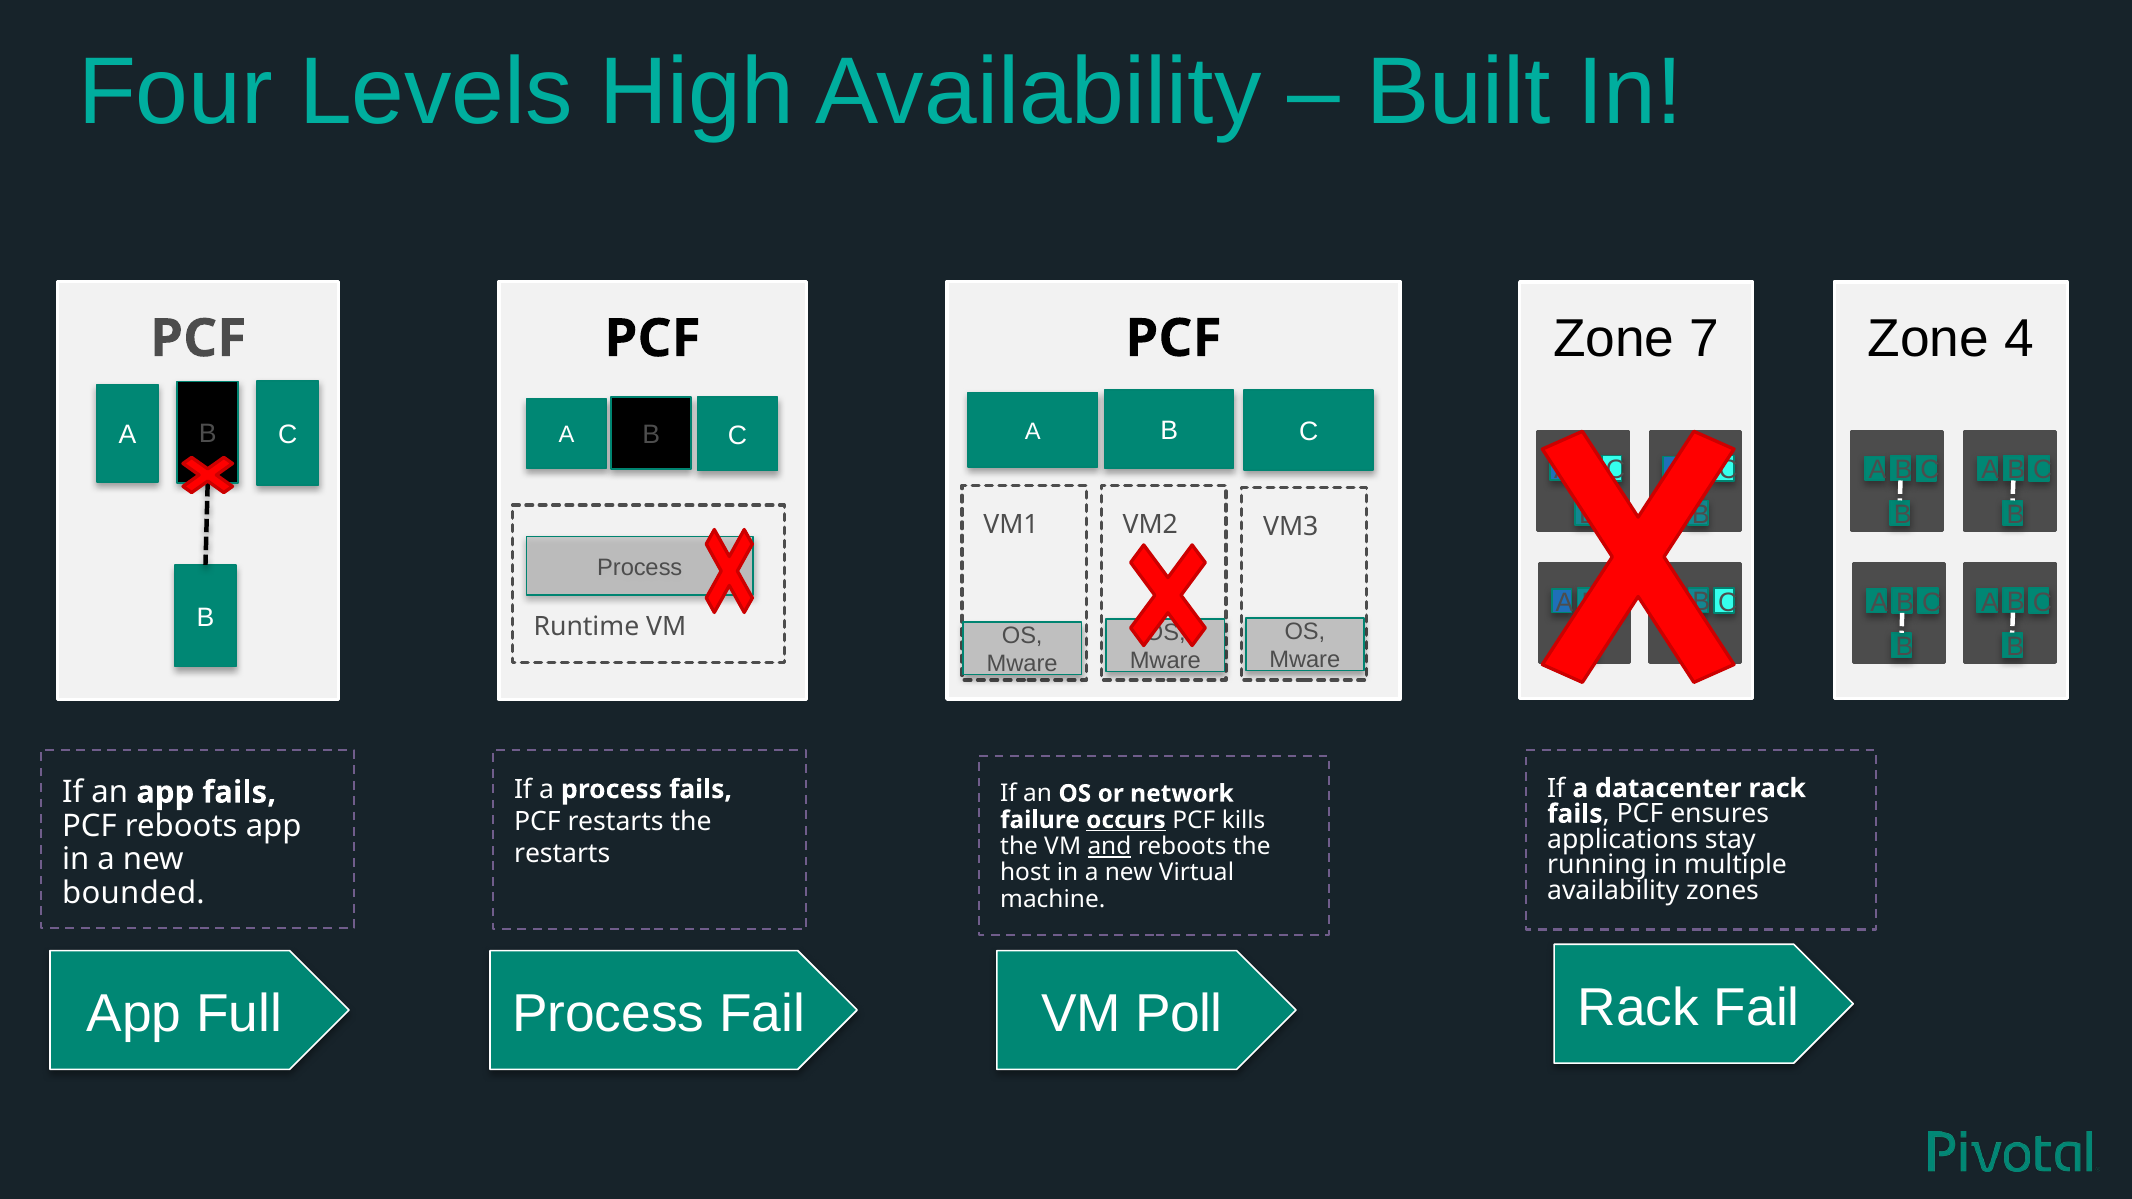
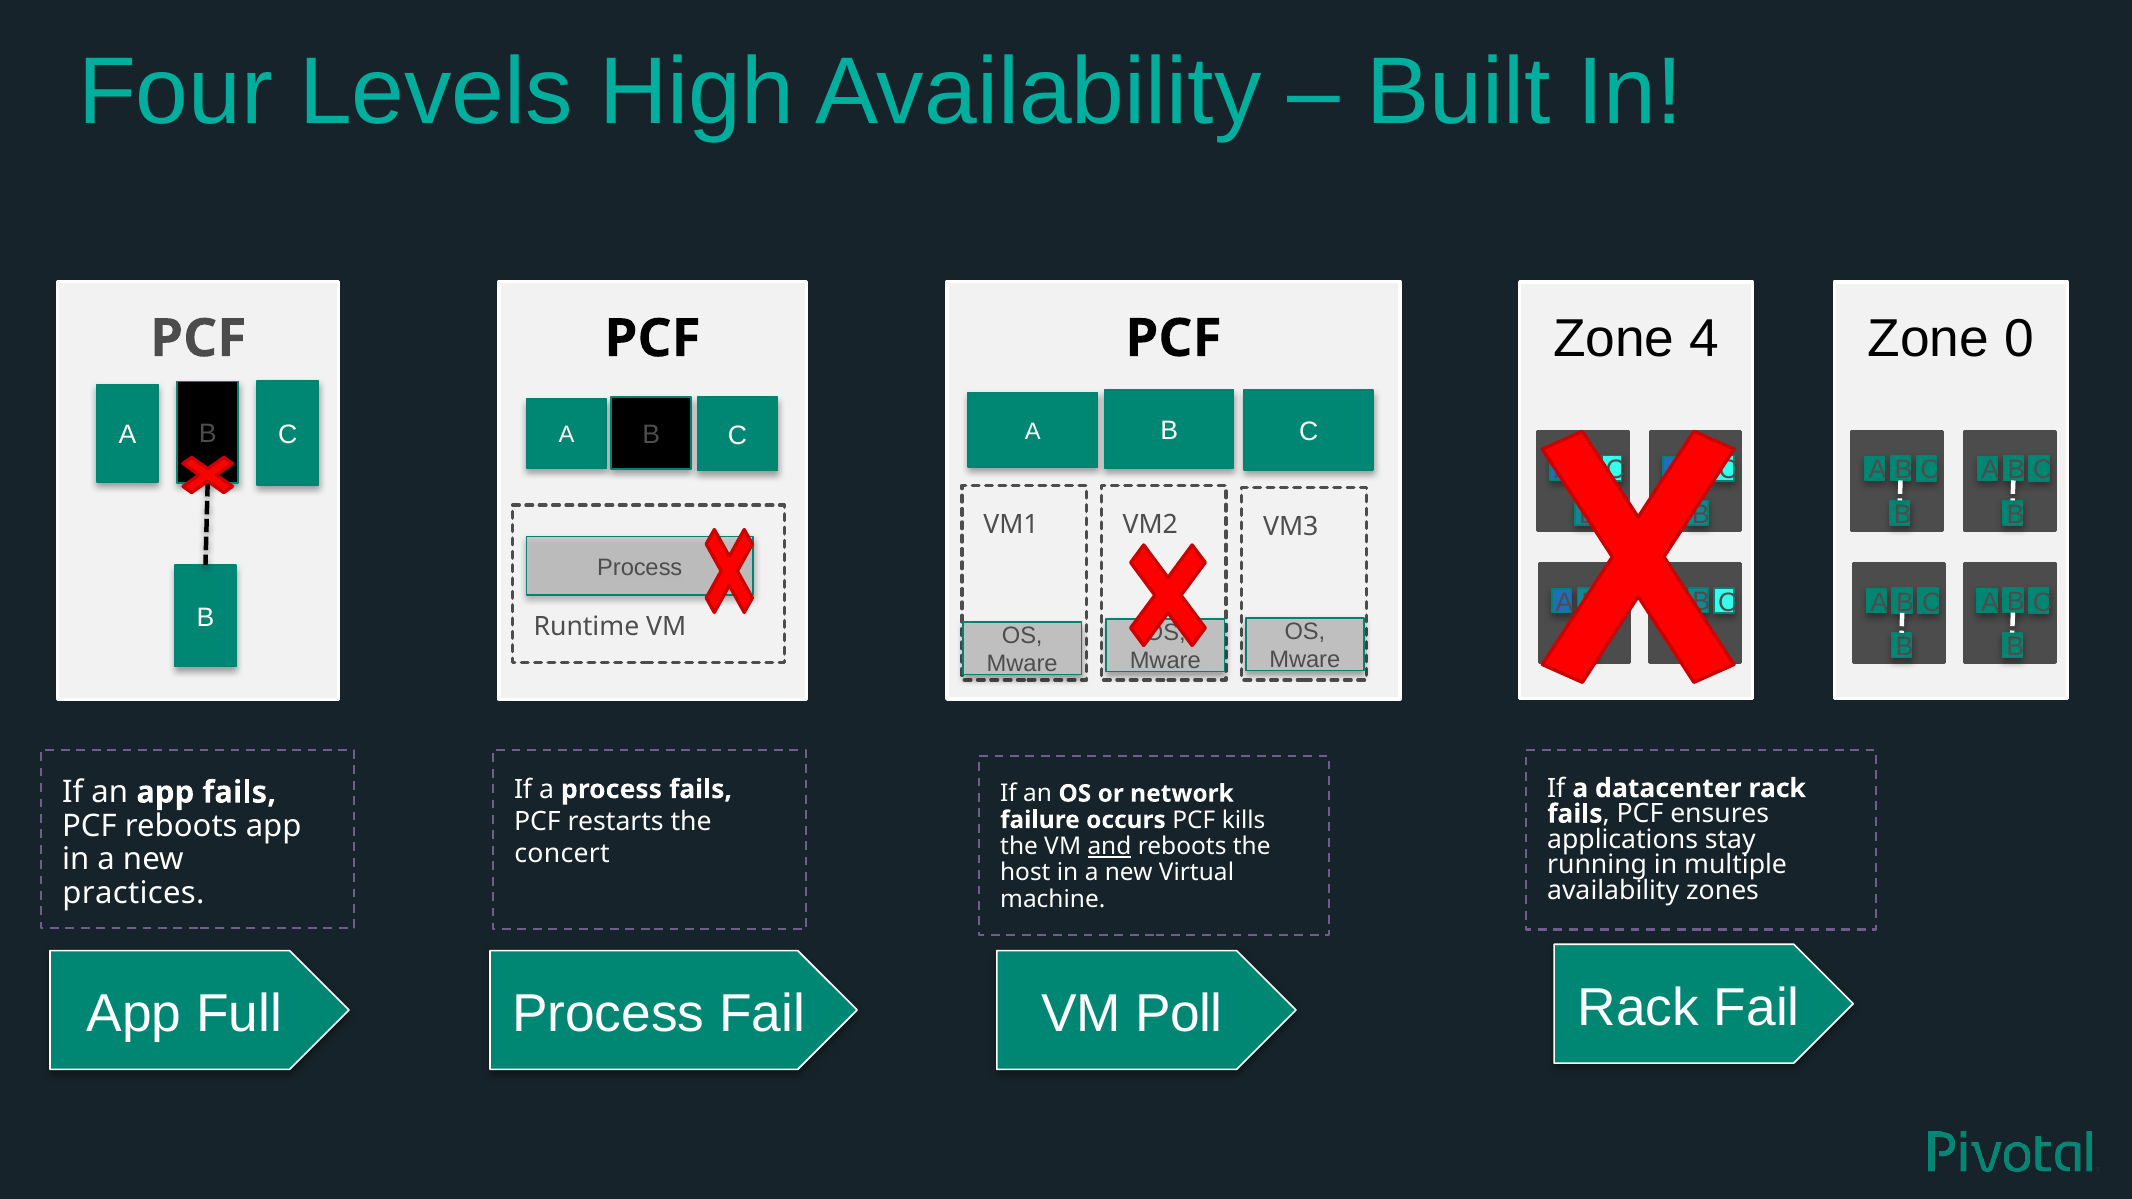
7: 7 -> 4 (1704, 339)
4: 4 -> 0 (2019, 339)
occurs underline: present -> none (1126, 820)
restarts: restarts -> concert (562, 854)
bounded: bounded -> practices (133, 893)
